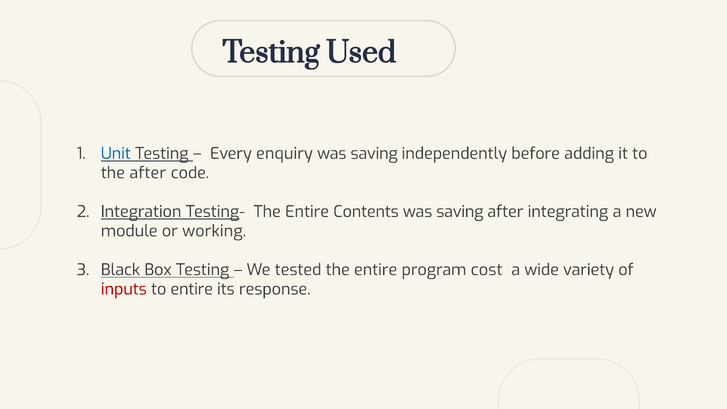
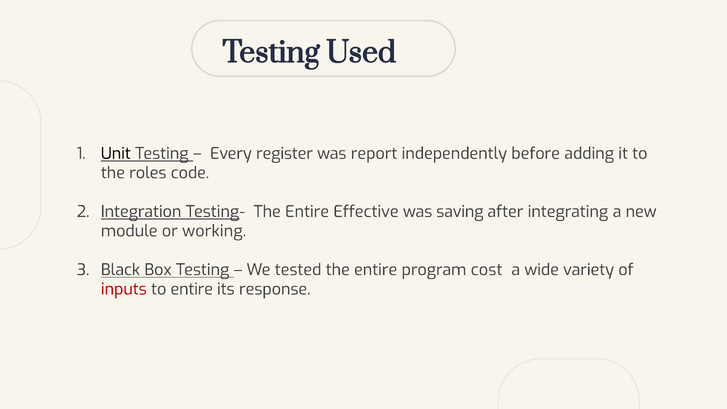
Unit colour: blue -> black (116, 153)
enquiry: enquiry -> register (285, 153)
saving: saving -> report (374, 153)
the after: after -> roles (148, 173)
Contents: Contents -> Effective (366, 212)
